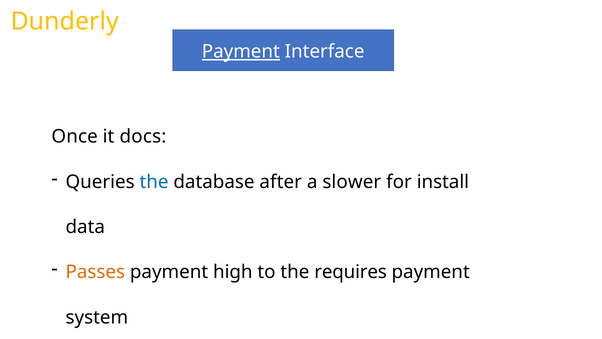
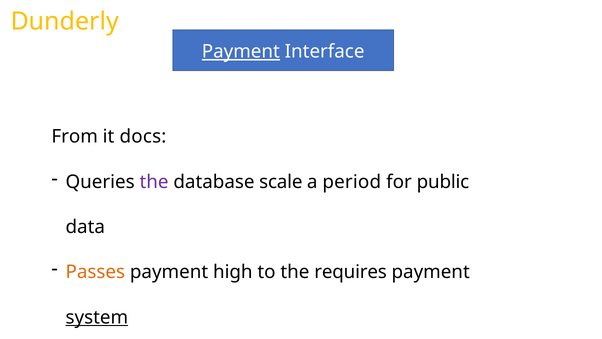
Once: Once -> From (75, 137)
the colour: blue -> purple (154, 182)
after: after -> scale (281, 182)
slower: slower -> period (352, 182)
install: install -> public (443, 182)
system underline: none -> present (97, 317)
